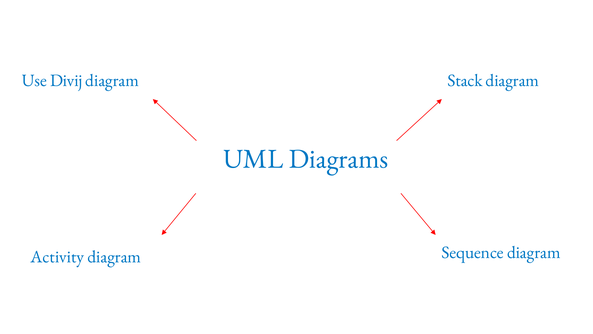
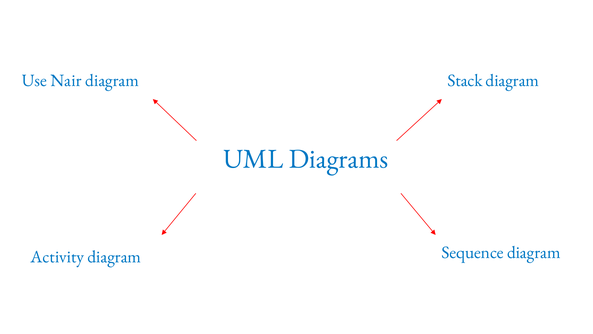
Divij: Divij -> Nair (66, 80)
